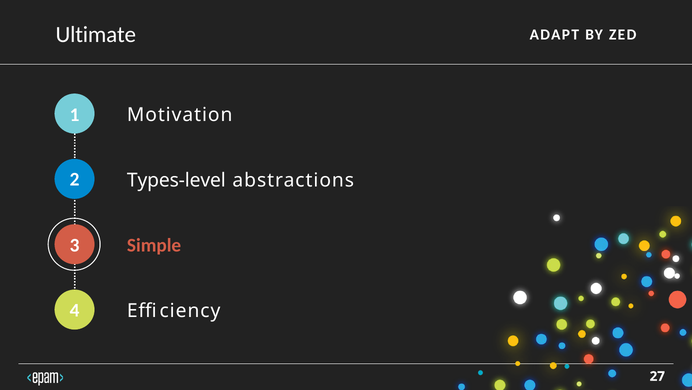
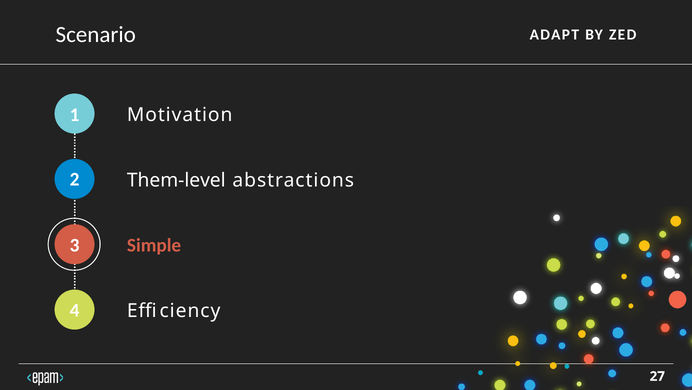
Ultimate: Ultimate -> Scenario (96, 34)
Types-level: Types-level -> Them-level (176, 180)
